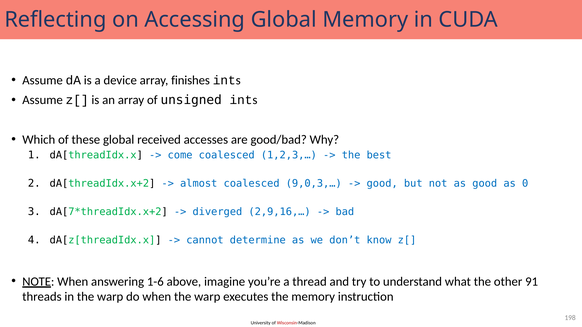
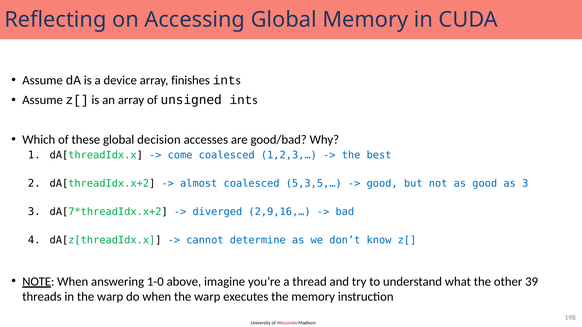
received: received -> decision (159, 140)
9,0,3,…: 9,0,3,… -> 5,3,5,… (314, 184)
as 0: 0 -> 3 (525, 184)
1-6: 1-6 -> 1-0 (155, 282)
91: 91 -> 39 (532, 282)
